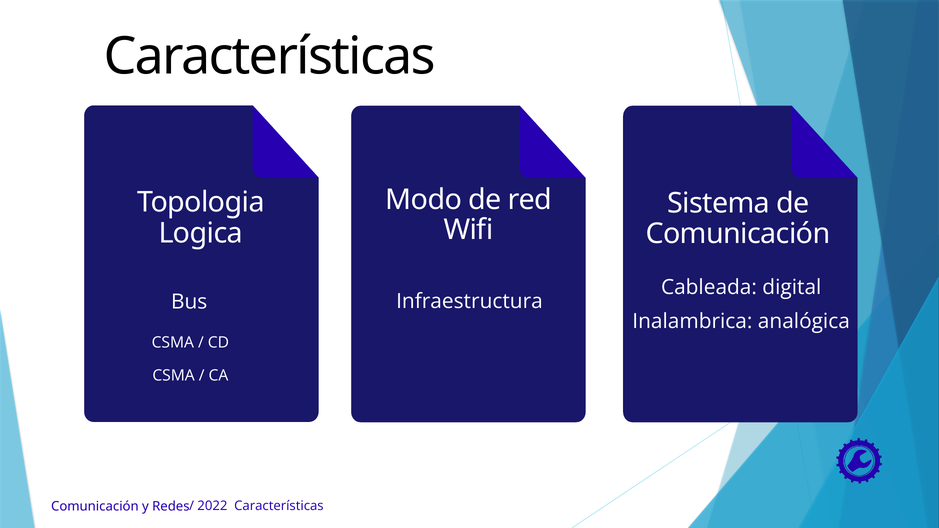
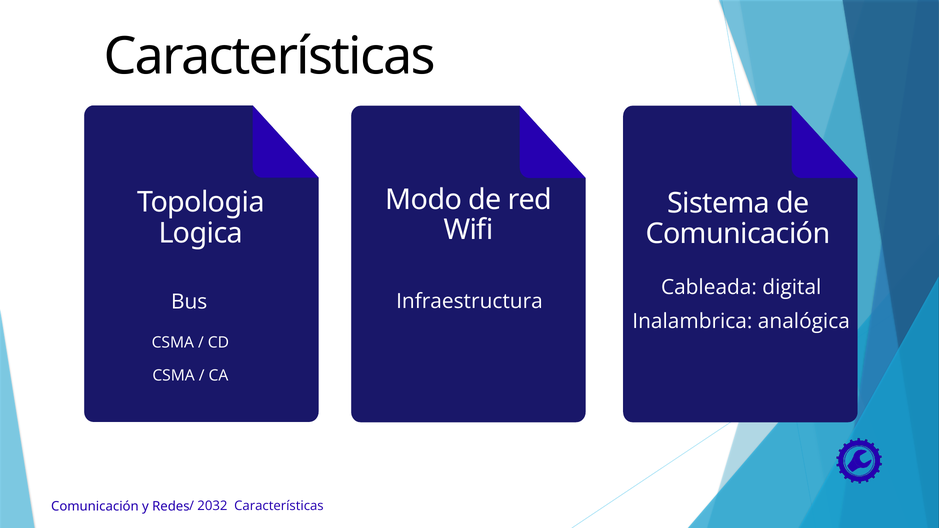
2022: 2022 -> 2032 (212, 506)
